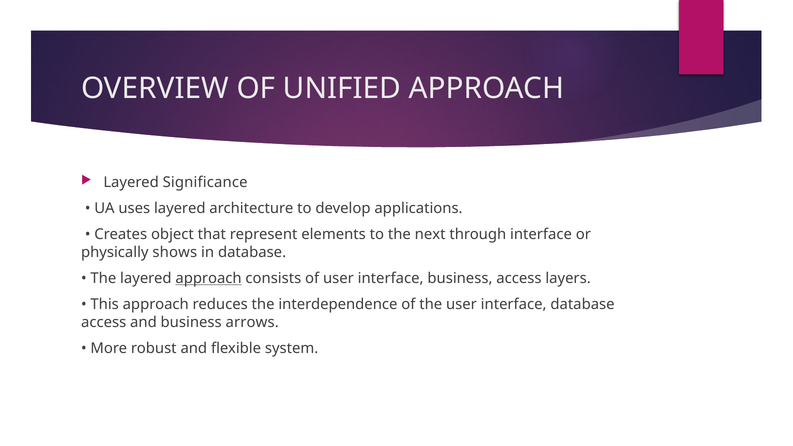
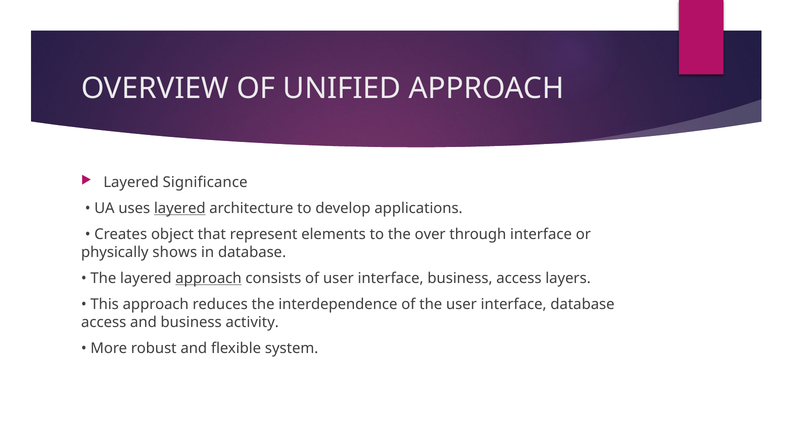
layered underline: none -> present (180, 208)
next: next -> over (430, 234)
arrows: arrows -> activity (252, 322)
